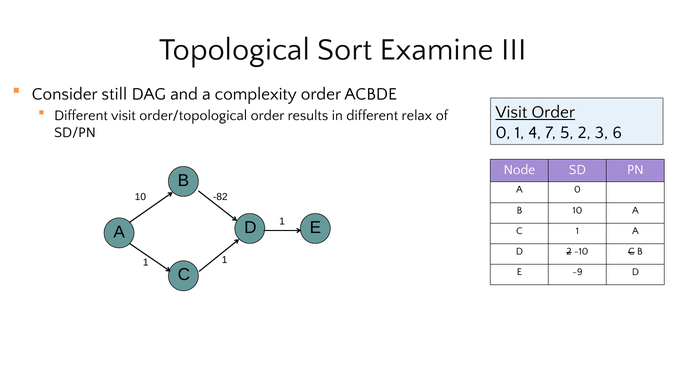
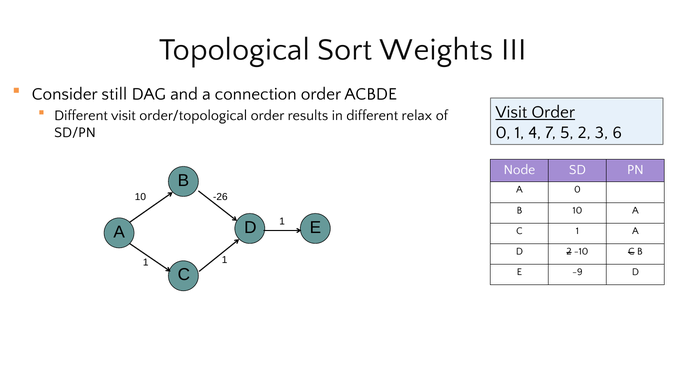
Examine: Examine -> Weights (437, 50)
complexity: complexity -> connection (256, 94)
-82: -82 -> -26 (220, 197)
